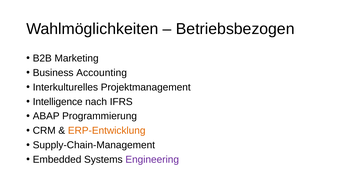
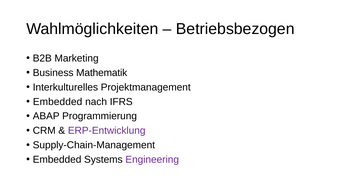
Accounting: Accounting -> Mathematik (102, 73)
Intelligence: Intelligence -> Embedded (58, 102)
ERP-Entwicklung colour: orange -> purple (107, 131)
